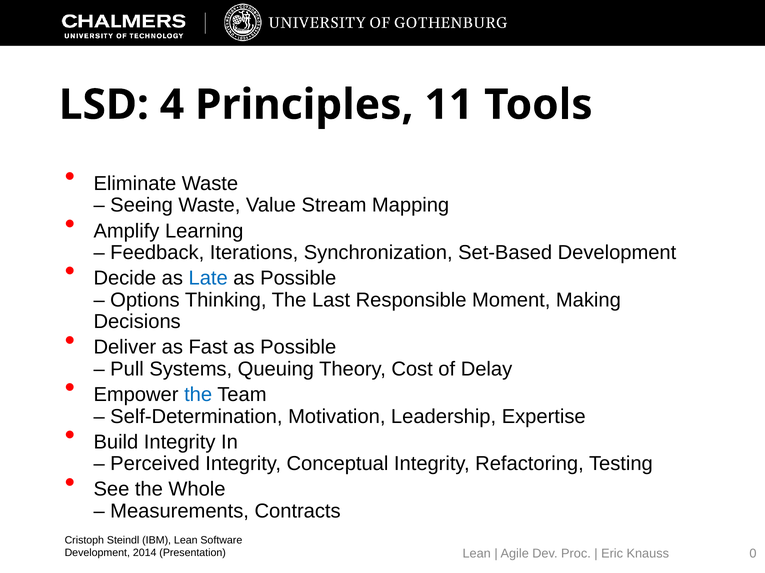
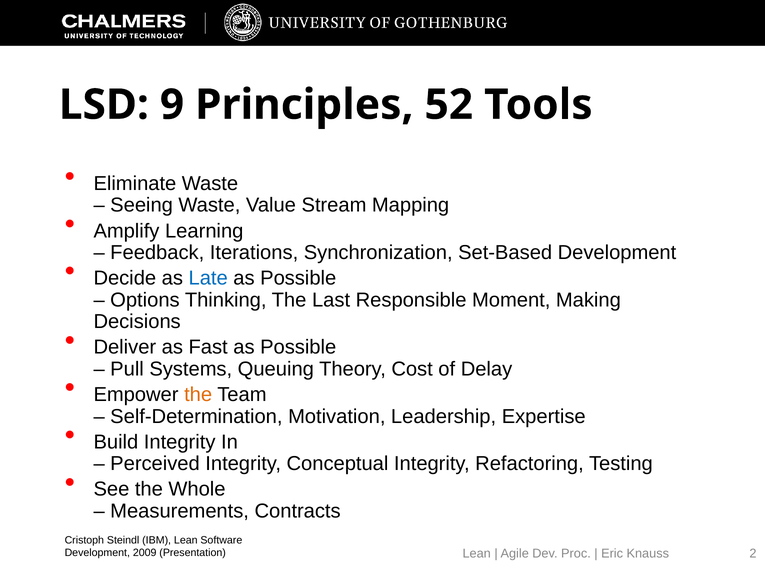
4: 4 -> 9 (172, 105)
11: 11 -> 52 (449, 105)
the colour: blue -> orange (198, 395)
2014: 2014 -> 2009 (145, 553)
0: 0 -> 2 (753, 554)
